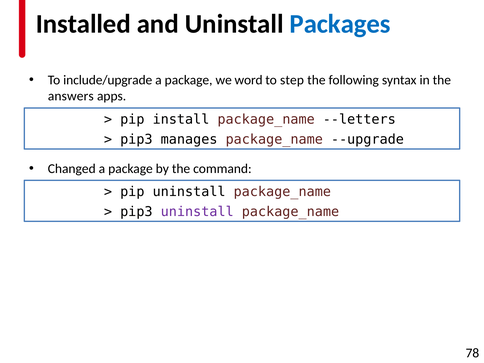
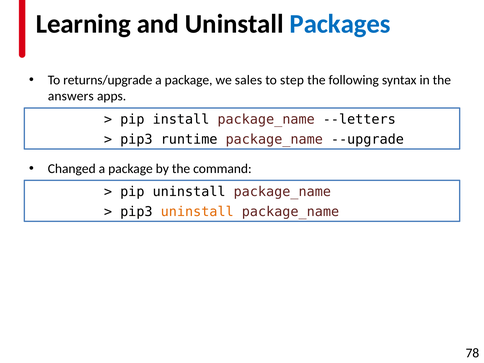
Installed: Installed -> Learning (83, 24)
include/upgrade: include/upgrade -> returns/upgrade (108, 80)
word: word -> sales (248, 80)
manages: manages -> runtime (189, 139)
uninstall colour: purple -> orange (197, 212)
